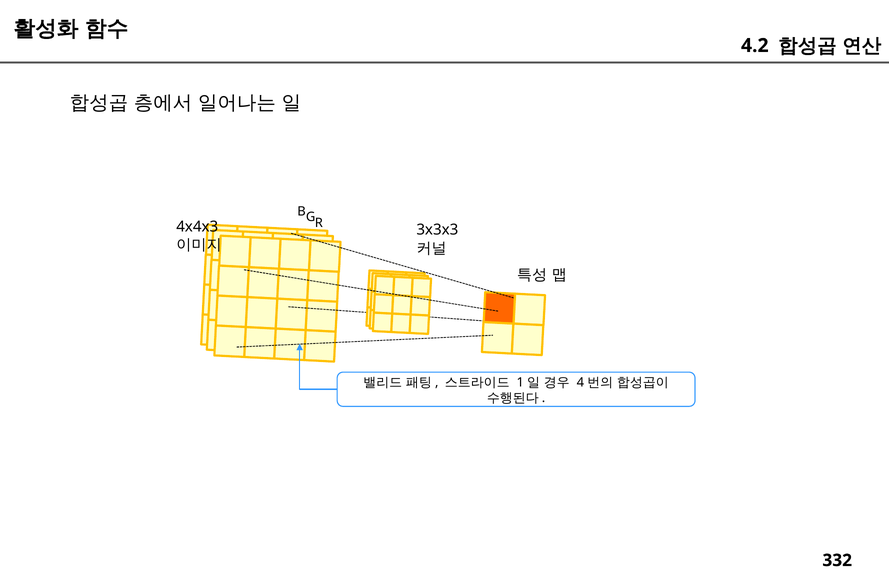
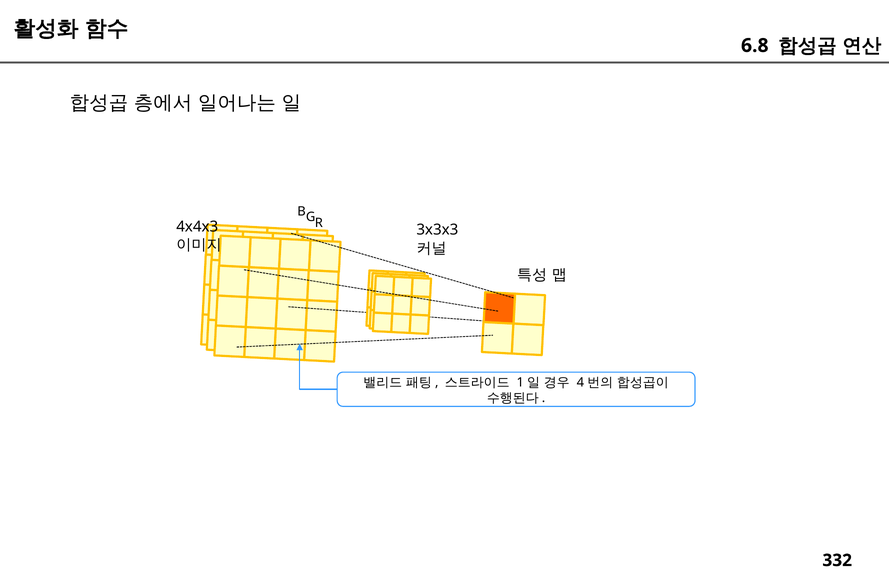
4.2: 4.2 -> 6.8 (755, 46)
